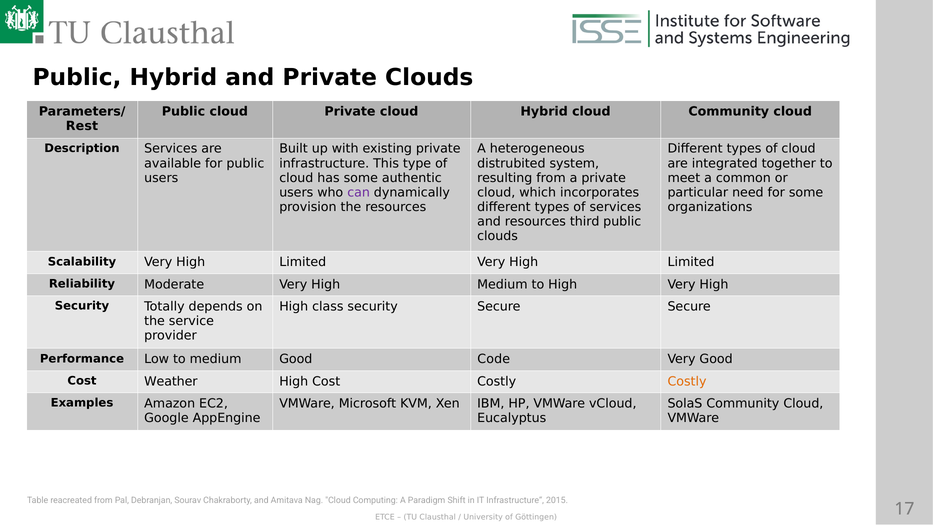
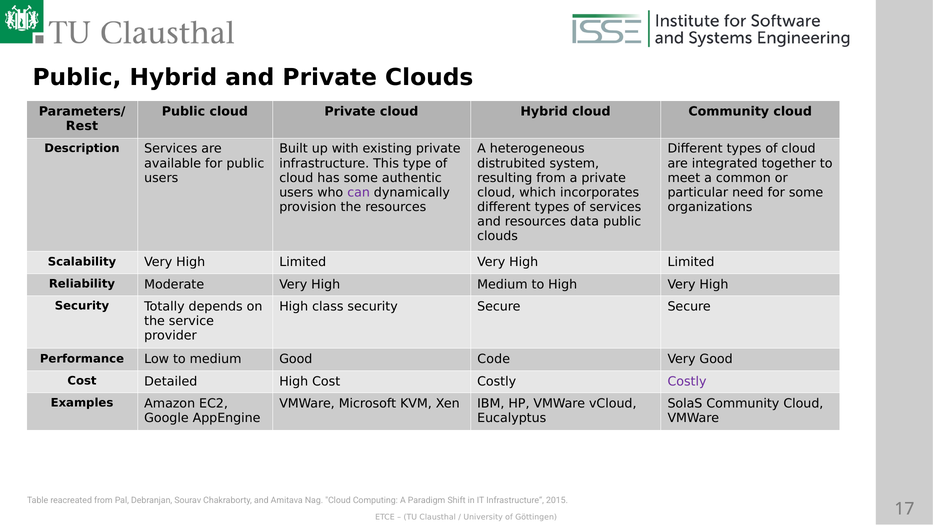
third: third -> data (585, 222)
Weather: Weather -> Detailed (171, 381)
Costly colour: orange -> purple (687, 381)
